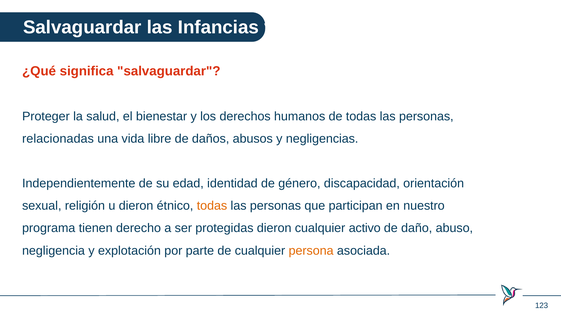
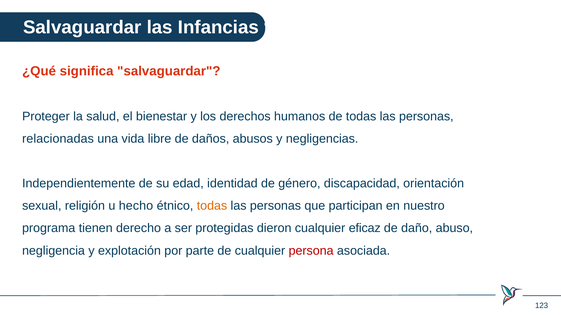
u dieron: dieron -> hecho (136, 206)
activo: activo -> eficaz (365, 229)
persona colour: orange -> red (311, 251)
